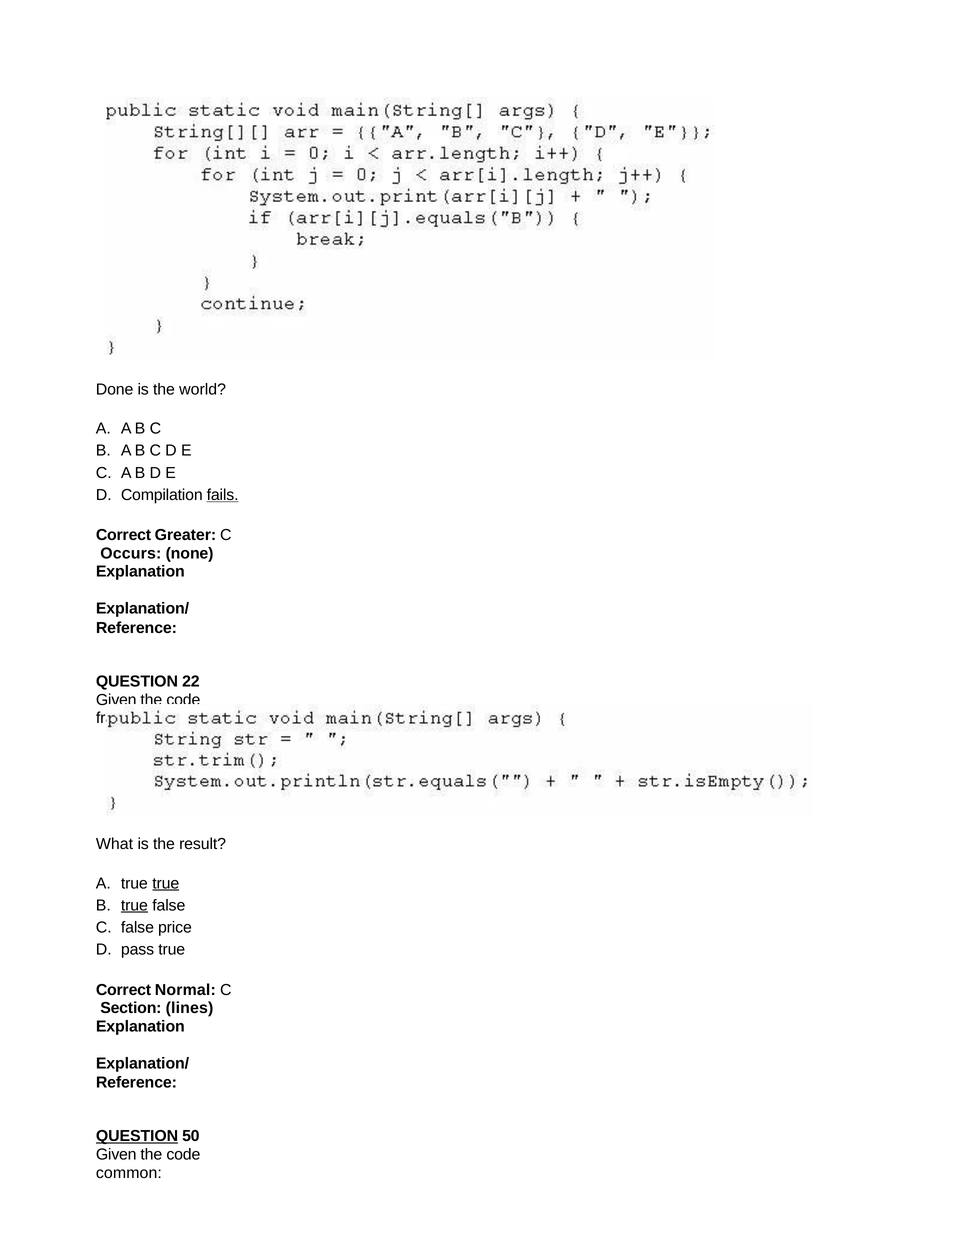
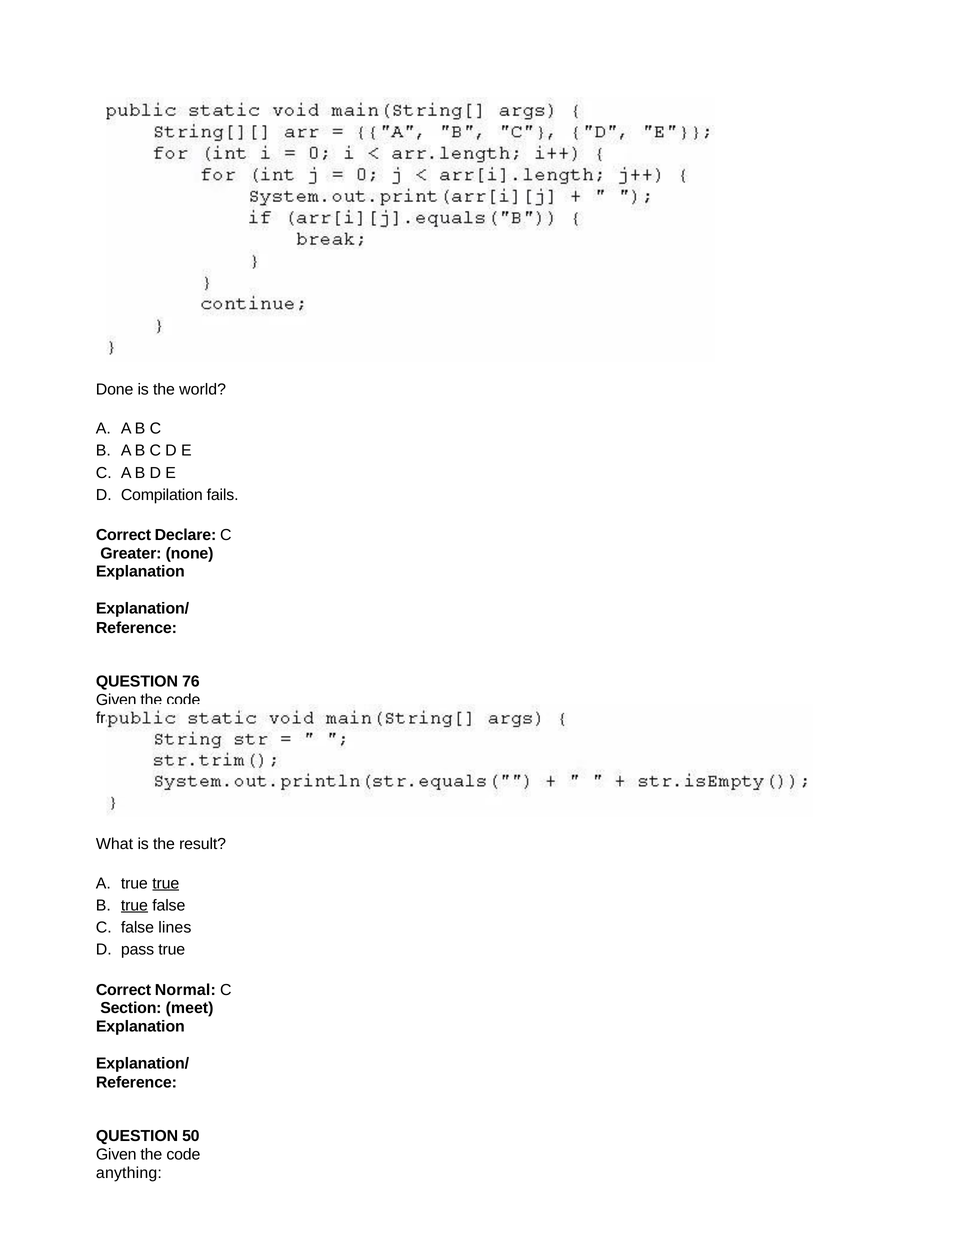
fails underline: present -> none (223, 495)
Greater: Greater -> Declare (185, 535)
Occurs: Occurs -> Greater (131, 553)
22: 22 -> 76 (191, 681)
price: price -> lines (175, 928)
lines: lines -> meet (190, 1008)
QUESTION underline: present -> none (137, 1136)
common: common -> anything (129, 1173)
